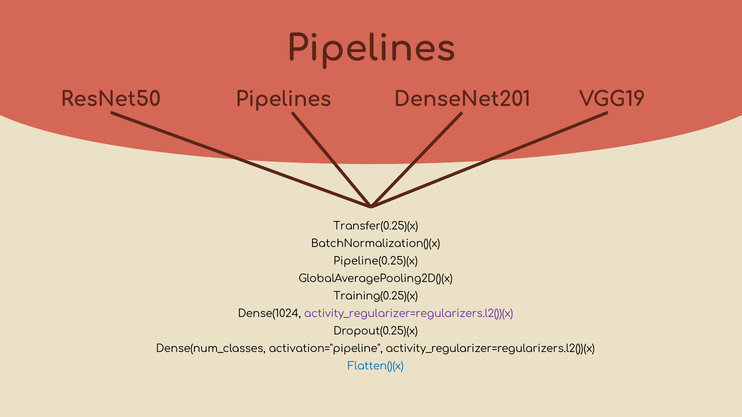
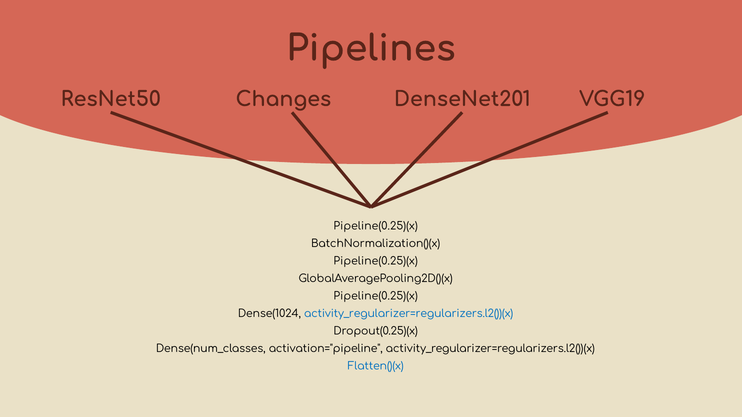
ResNet50 Pipelines: Pipelines -> Changes (283, 99)
Transfer(0.25)(x: Transfer(0.25)(x -> Pipeline(0.25)(x (376, 227)
Training(0.25)(x: Training(0.25)(x -> Pipeline(0.25)(x (376, 297)
activity_regularizer=regularizers.l2())(x colour: purple -> blue (409, 314)
